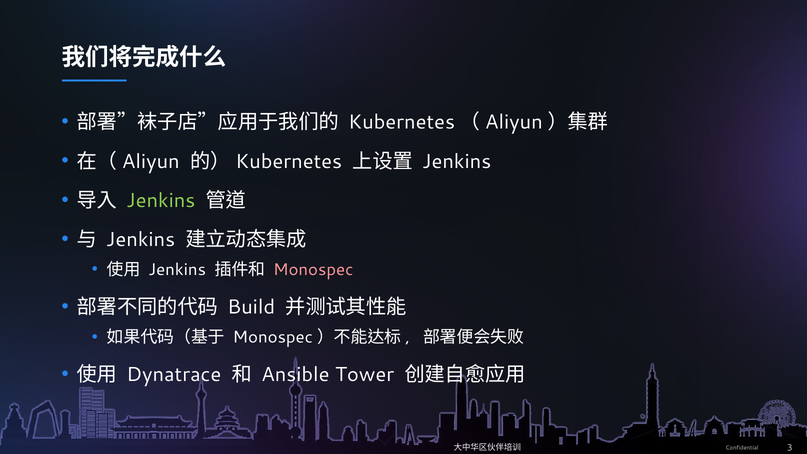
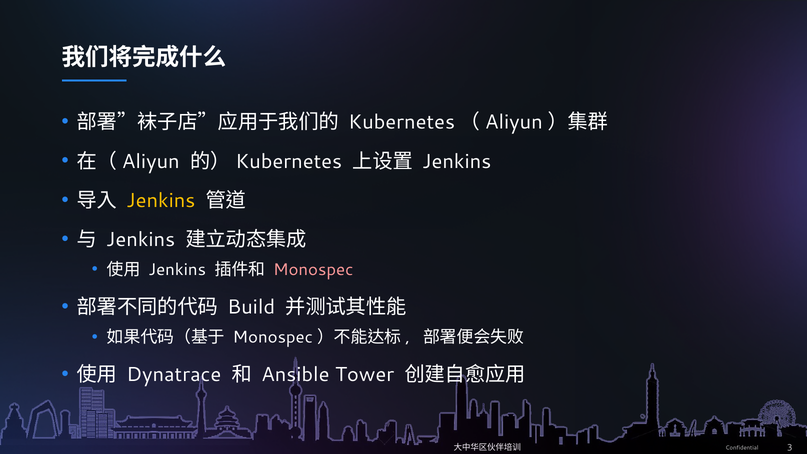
Jenkins colour: light green -> yellow (161, 201)
